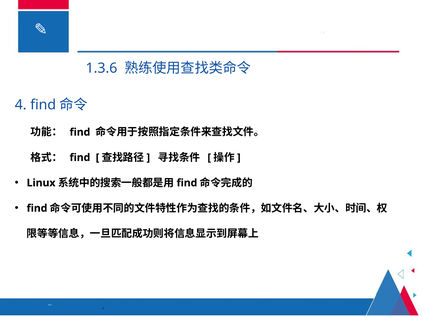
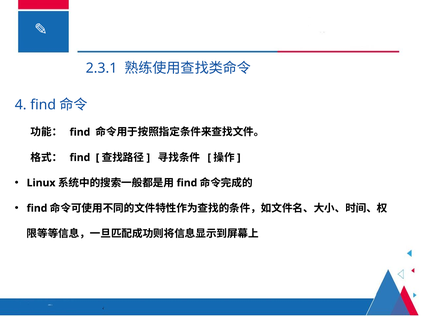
1.3.6: 1.3.6 -> 2.3.1 (102, 68)
